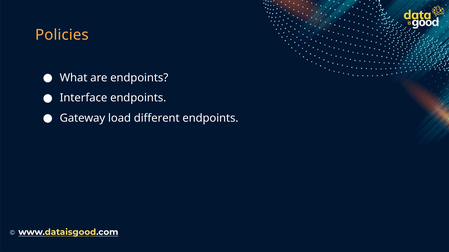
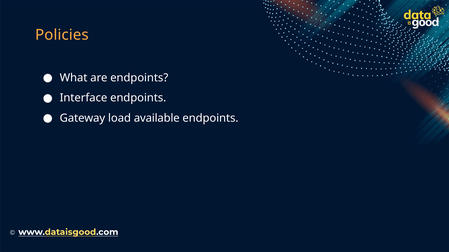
different: different -> available (157, 118)
